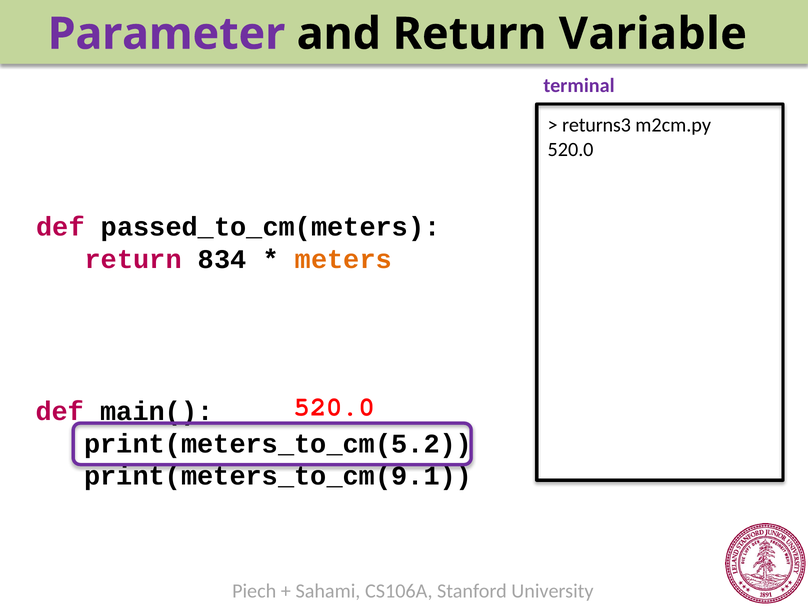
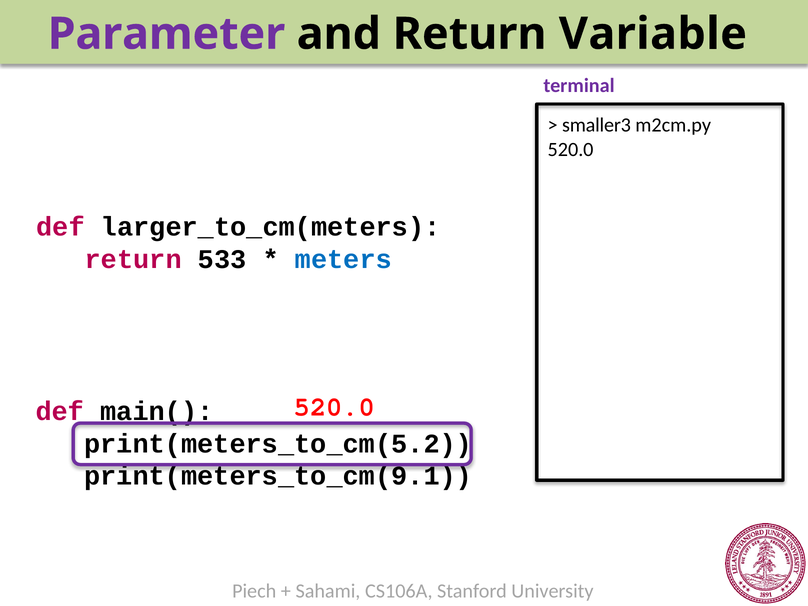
returns3: returns3 -> smaller3 (597, 125)
passed_to_cm(meters: passed_to_cm(meters -> larger_to_cm(meters (271, 227)
834: 834 -> 533 (222, 259)
meters colour: orange -> blue (343, 259)
